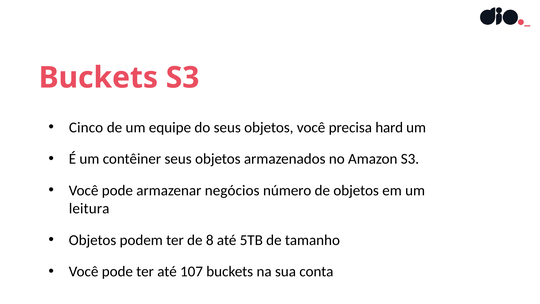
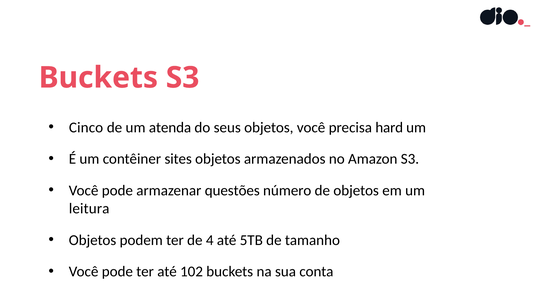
equipe: equipe -> atenda (170, 127)
contêiner seus: seus -> sites (178, 159)
negócios: negócios -> questões (232, 190)
8: 8 -> 4 (210, 240)
107: 107 -> 102 (192, 271)
